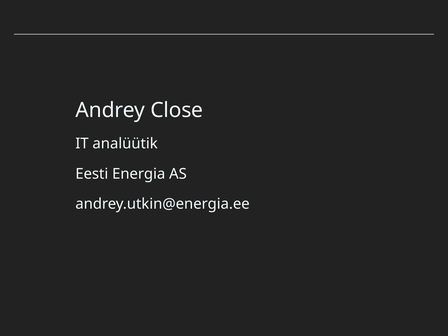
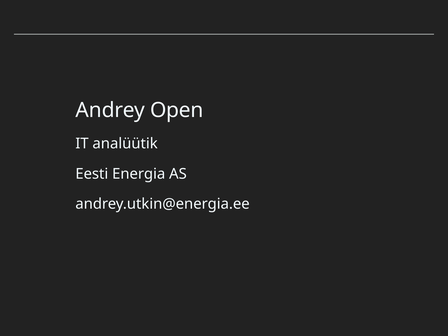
Close: Close -> Open (177, 110)
